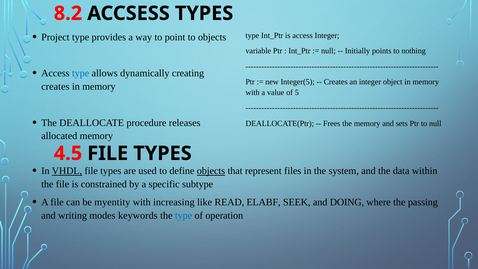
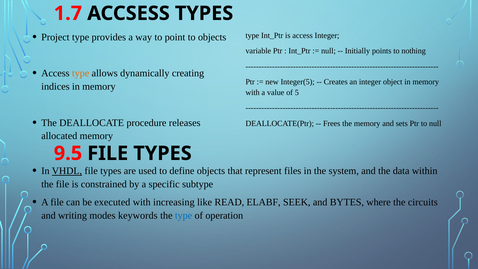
8.2: 8.2 -> 1.7 (68, 13)
type colour: blue -> orange (81, 73)
creates: creates -> indices (55, 86)
4.5: 4.5 -> 9.5 (68, 153)
objects underline: present -> none (211, 171)
myentity: myentity -> executed (112, 202)
DOING: DOING -> BYTES (347, 202)
passing: passing -> circuits (423, 202)
